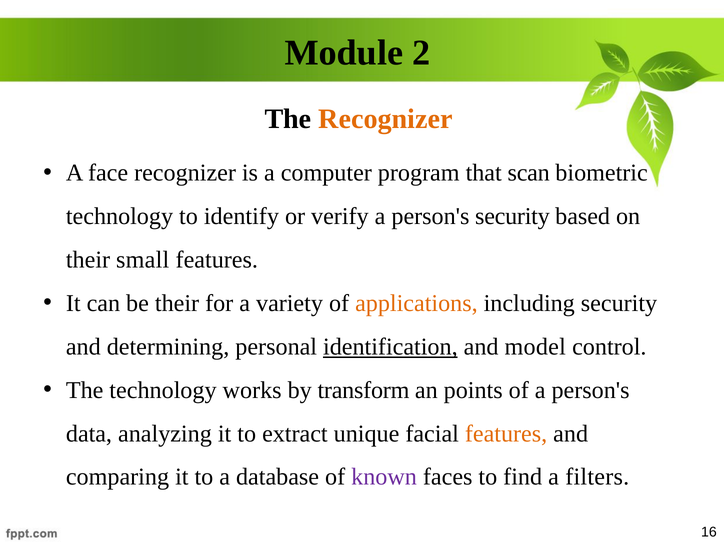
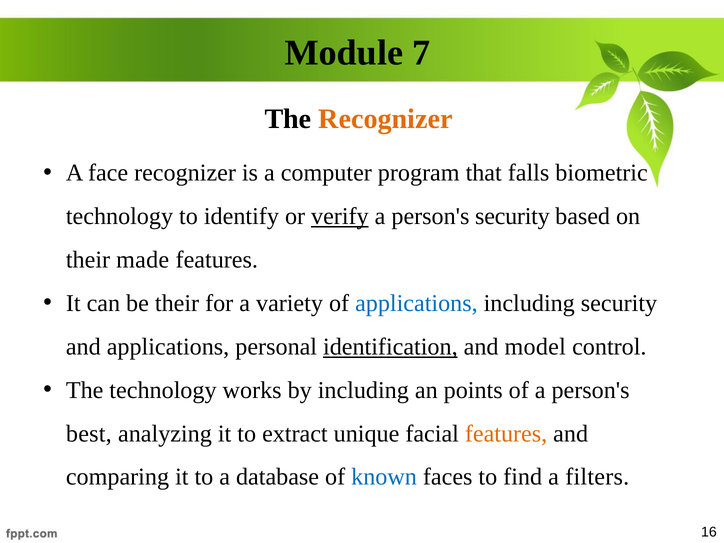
2: 2 -> 7 (421, 53)
scan: scan -> falls (529, 173)
verify underline: none -> present (340, 216)
small: small -> made (143, 260)
applications colour: orange -> blue (416, 303)
and determining: determining -> applications (168, 347)
by transform: transform -> including (363, 390)
data: data -> best (89, 434)
known colour: purple -> blue (384, 477)
